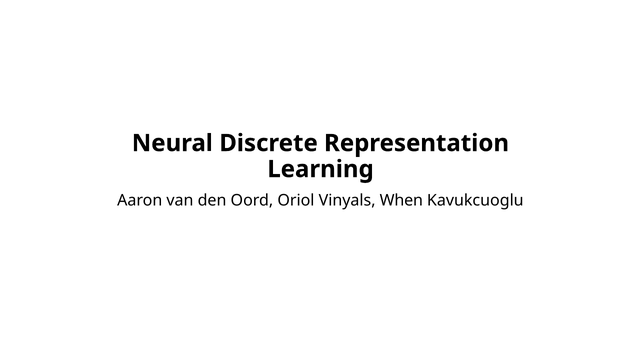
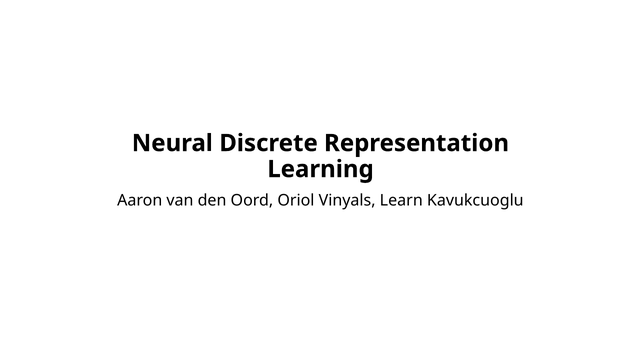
When: When -> Learn (401, 200)
